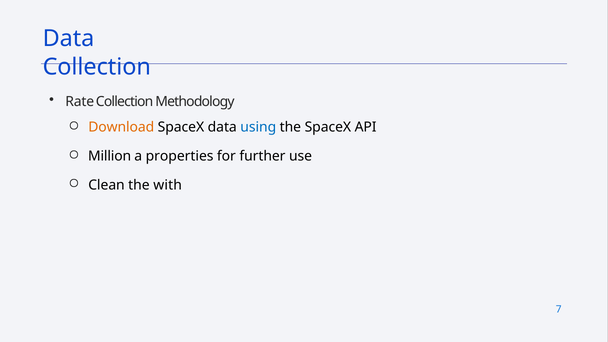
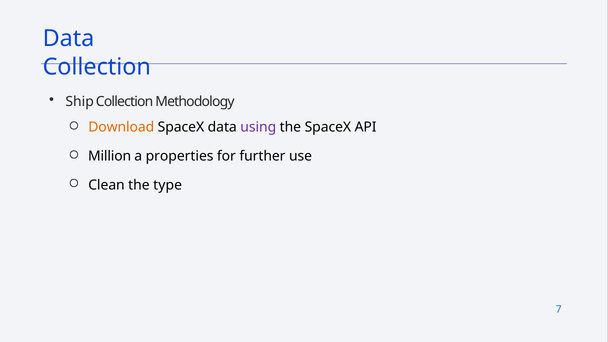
Rate: Rate -> Ship (80, 102)
using colour: blue -> purple (258, 127)
with: with -> type (168, 185)
